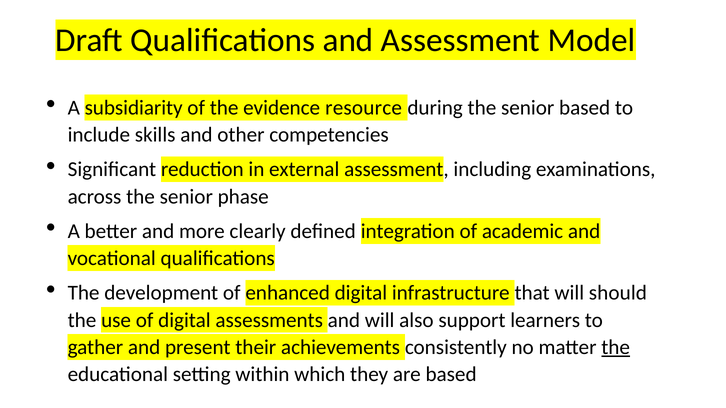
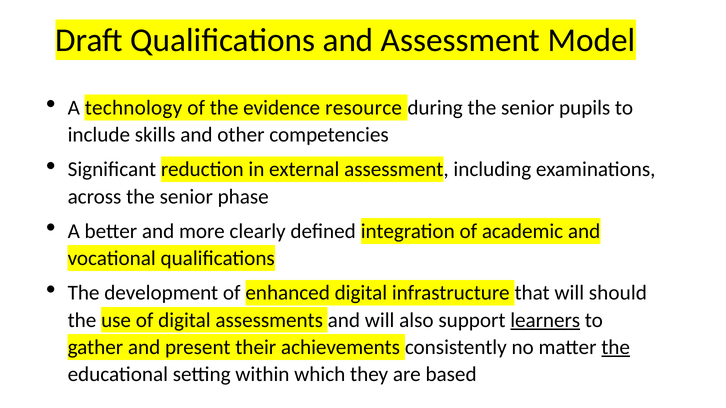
subsidiarity: subsidiarity -> technology (134, 108)
senior based: based -> pupils (585, 108)
learners underline: none -> present (545, 320)
